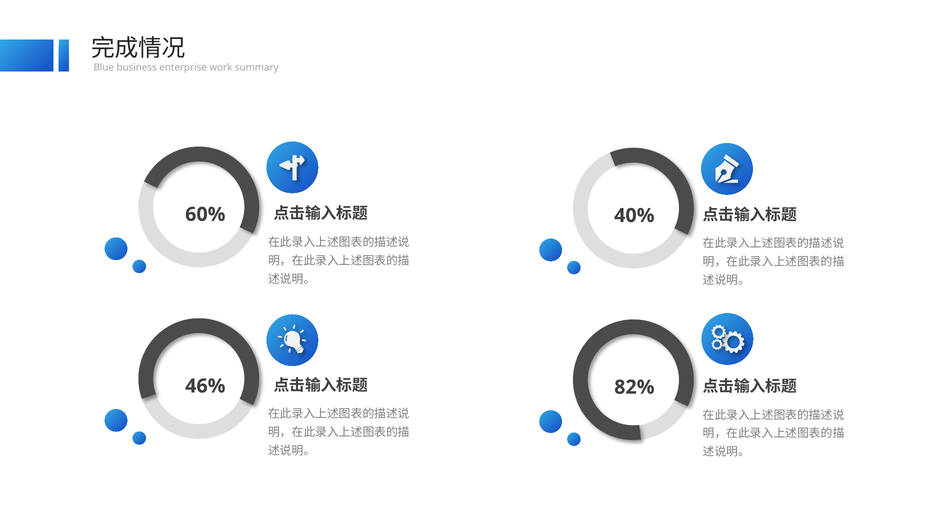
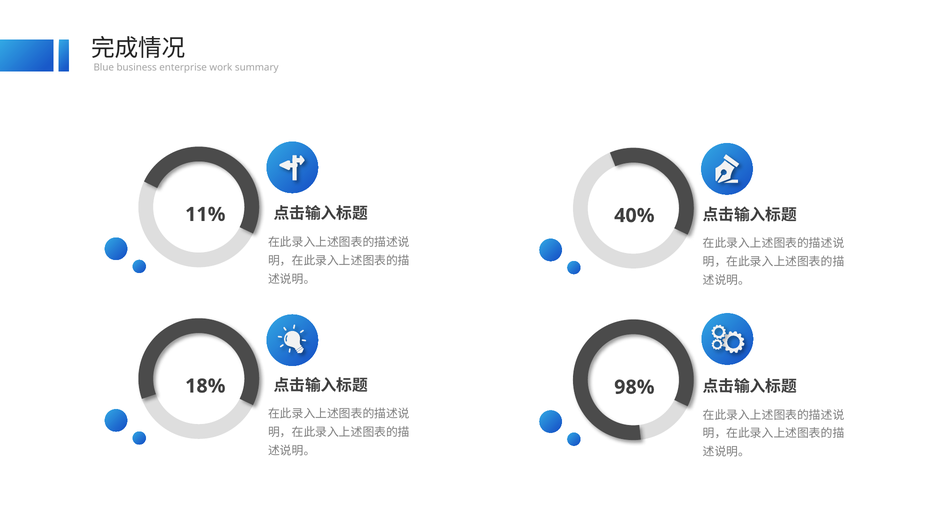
60%: 60% -> 11% (205, 215)
46%: 46% -> 18% (205, 386)
82%: 82% -> 98% (634, 388)
